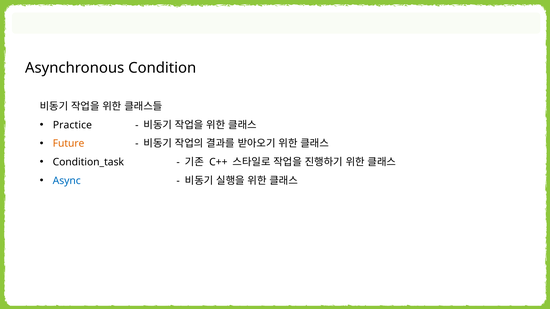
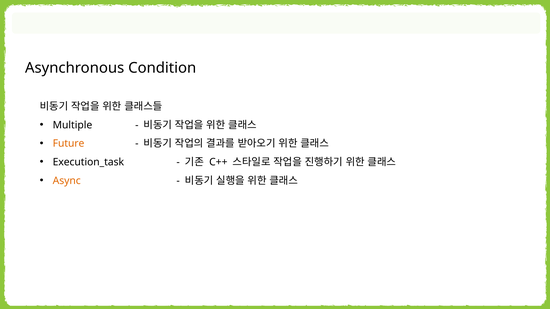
Practice: Practice -> Multiple (72, 125)
Condition_task: Condition_task -> Execution_task (88, 162)
Async colour: blue -> orange (67, 181)
